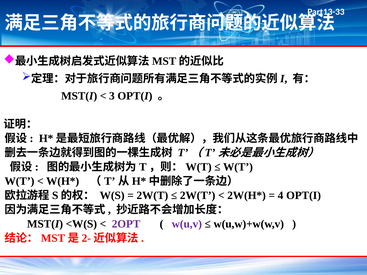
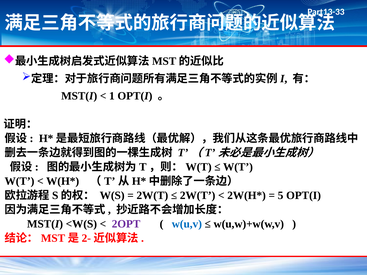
3: 3 -> 1 (112, 96)
4: 4 -> 5 (281, 196)
w(u,v colour: purple -> blue (187, 224)
